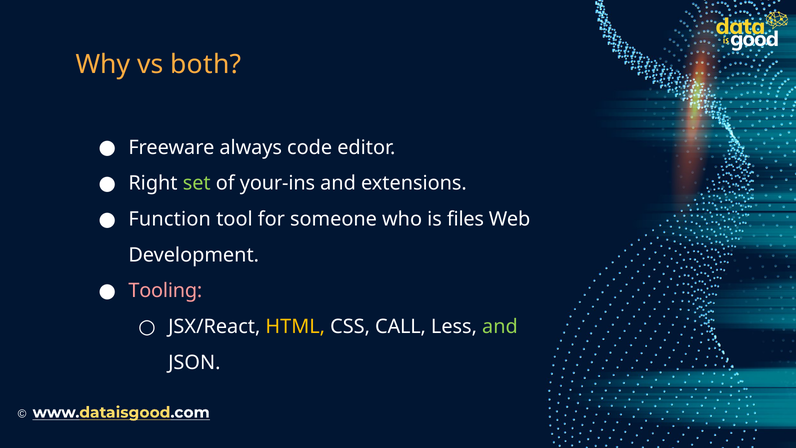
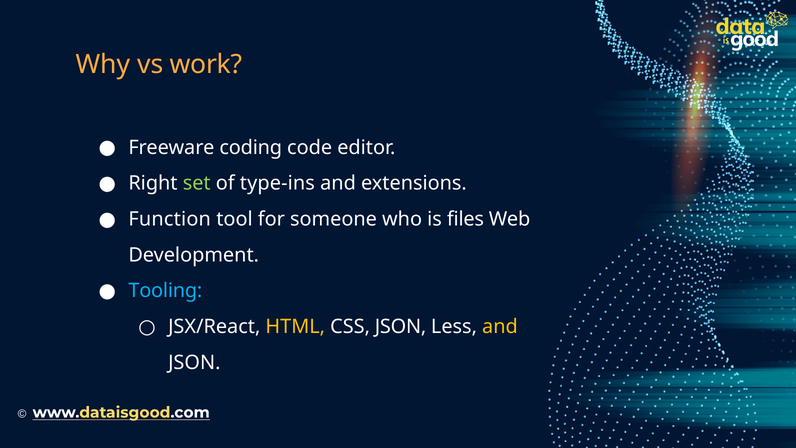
both: both -> work (206, 64)
always: always -> coding (251, 147)
your-ins: your-ins -> type-ins (277, 183)
Tooling colour: pink -> light blue (165, 291)
CSS CALL: CALL -> JSON (401, 327)
and colour: light green -> yellow (500, 327)
